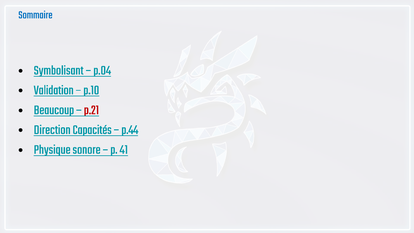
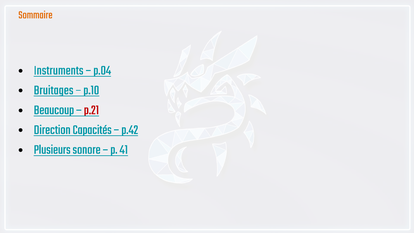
Sommaire colour: blue -> orange (35, 15)
Symbolisant: Symbolisant -> Instruments (59, 70)
Validation: Validation -> Bruitages (54, 90)
p.44: p.44 -> p.42 (130, 129)
Physique: Physique -> Plusieurs (52, 149)
